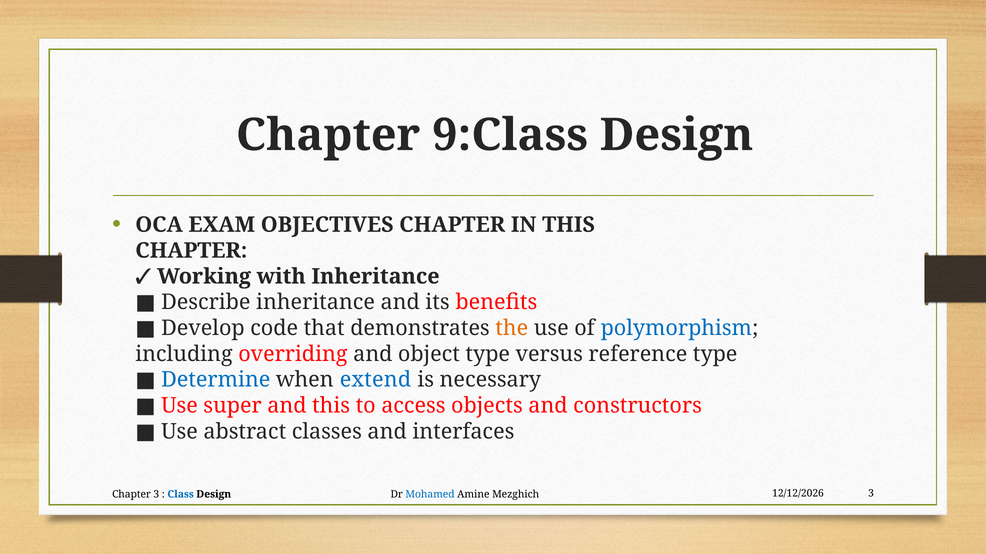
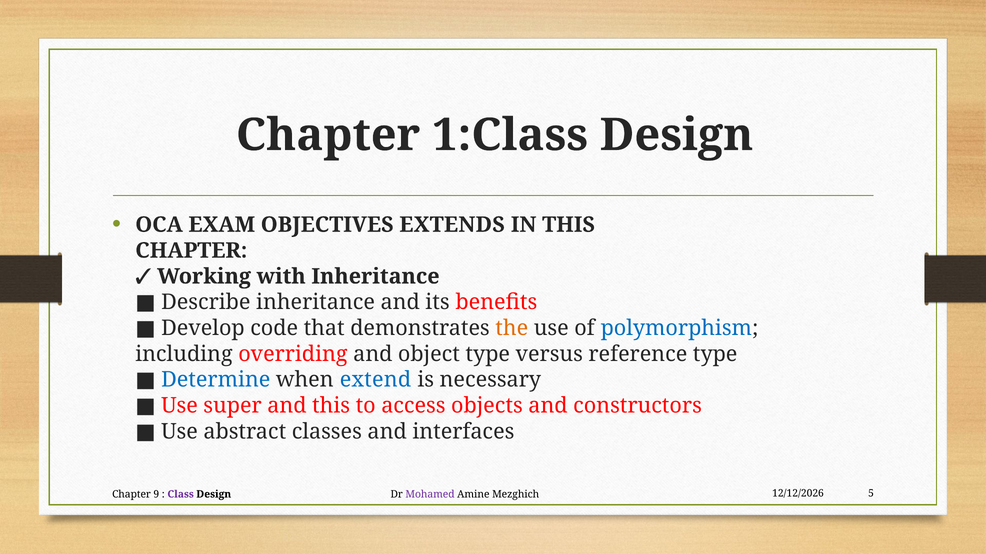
9:Class: 9:Class -> 1:Class (510, 135)
OBJECTIVES CHAPTER: CHAPTER -> EXTENDS (452, 225)
3: 3 -> 5 (871, 494)
Chapter 3: 3 -> 9 (156, 495)
Class colour: blue -> purple (181, 495)
Mohamed colour: blue -> purple (430, 495)
